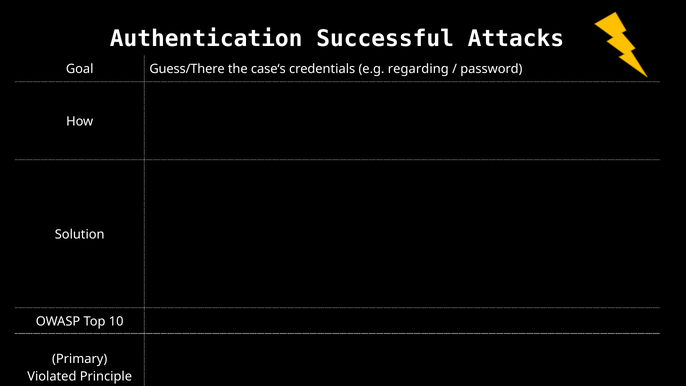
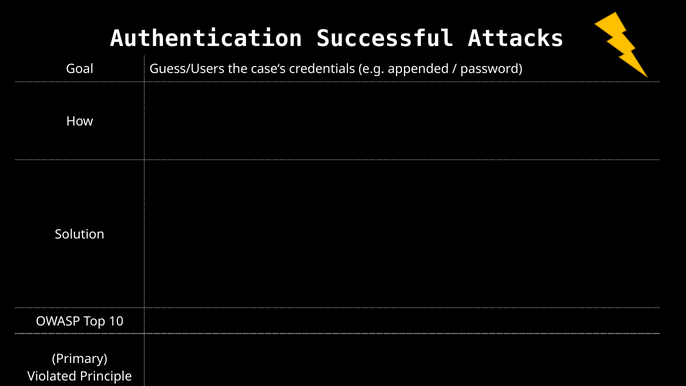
Guess/There: Guess/There -> Guess/Users (187, 69)
regarding: regarding -> appended (418, 69)
